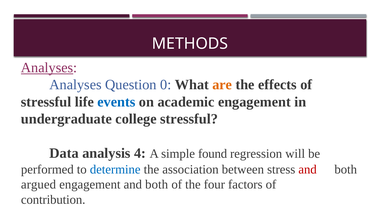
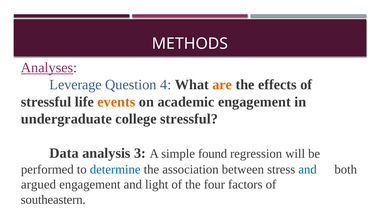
Analyses: Analyses -> Leverage (76, 85)
0: 0 -> 4 (166, 85)
events colour: blue -> orange (116, 102)
4: 4 -> 3 (140, 153)
and colour: red -> blue (308, 169)
engagement and both: both -> light (157, 184)
contribution: contribution -> southeastern (53, 200)
